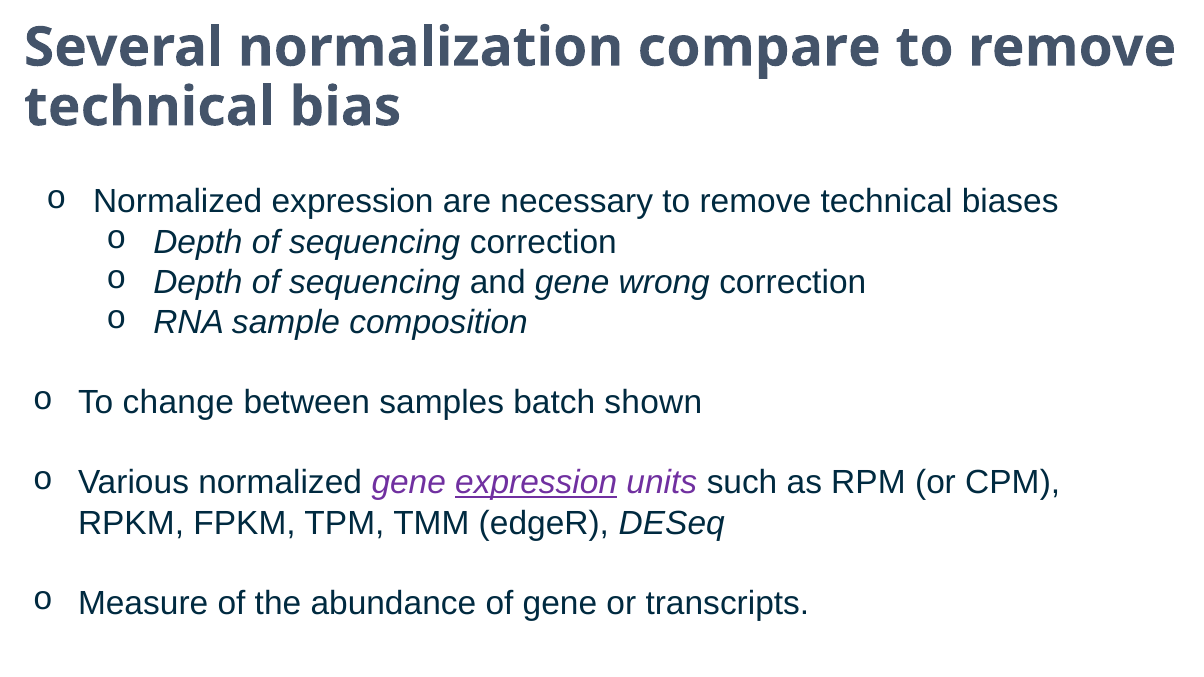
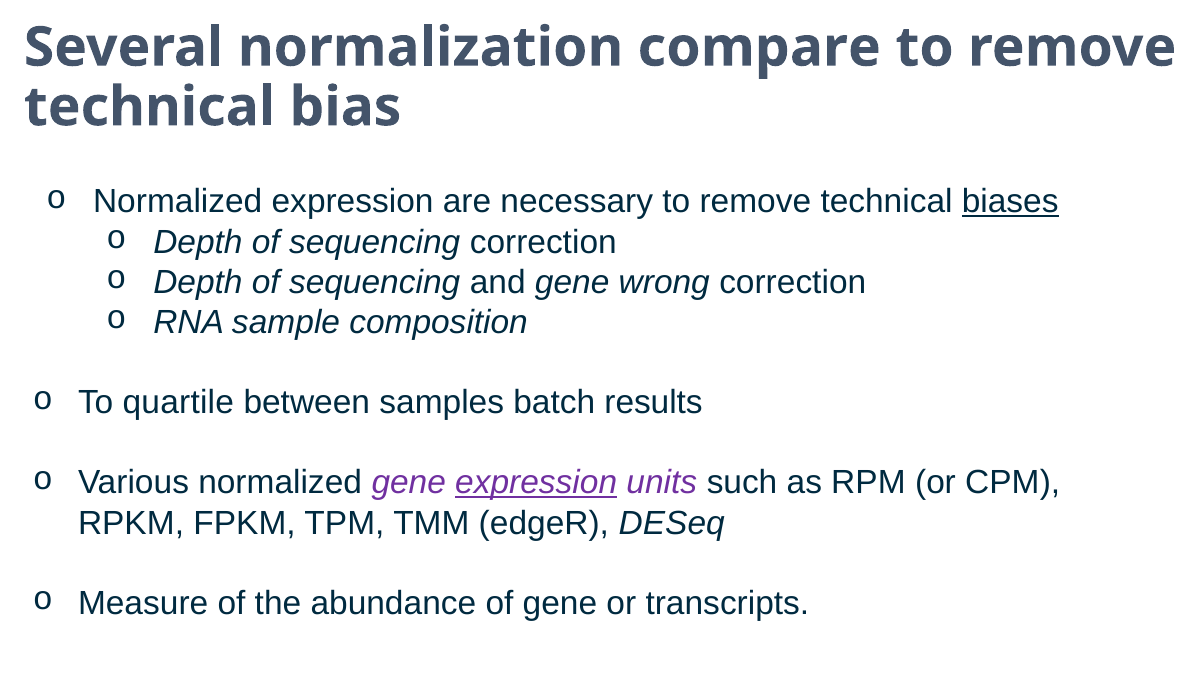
biases underline: none -> present (1010, 202)
change: change -> quartile (178, 403)
shown: shown -> results (654, 403)
